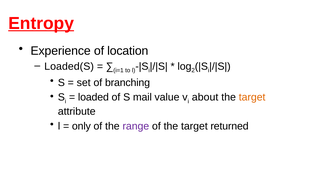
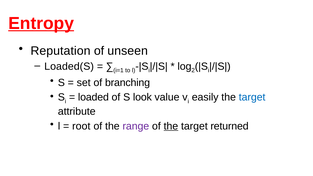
Experience: Experience -> Reputation (61, 51)
location: location -> unseen (128, 51)
mail: mail -> look (142, 97)
about: about -> easily (205, 97)
target colour: orange -> blue (252, 97)
only: only -> root (81, 126)
the underline: none -> present (171, 126)
